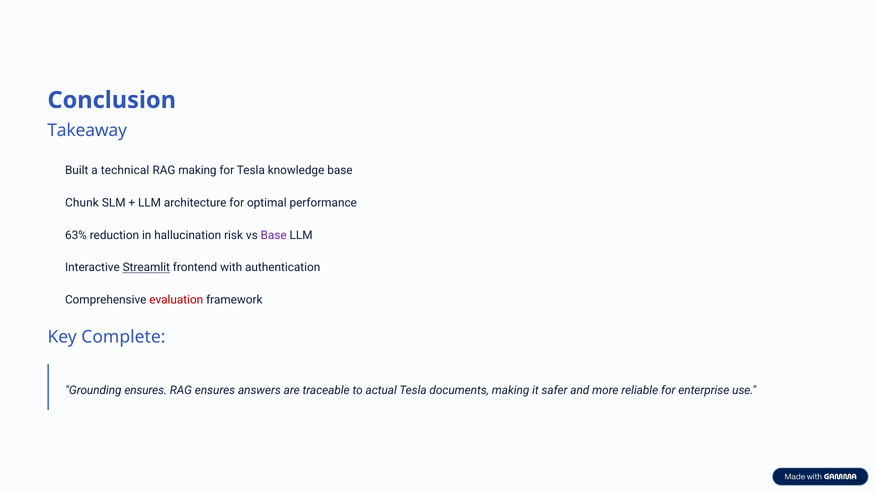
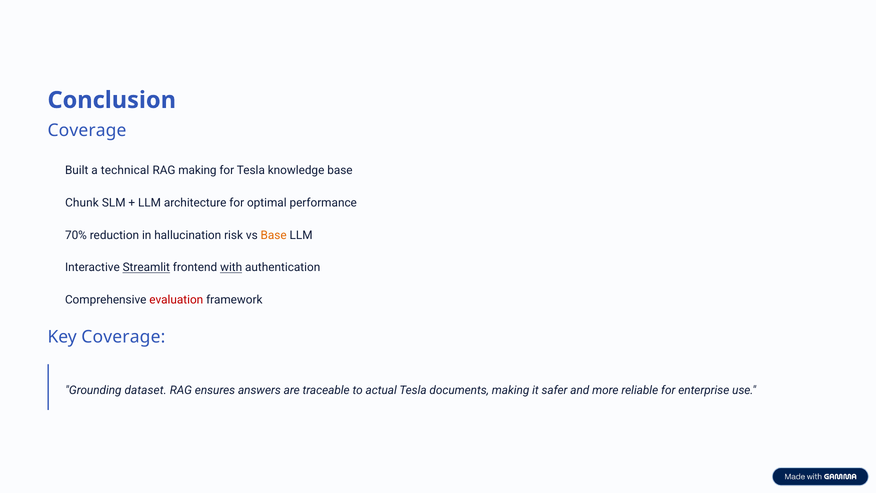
Takeaway: Takeaway -> Coverage (87, 130)
63%: 63% -> 70% (76, 235)
Base colour: purple -> orange (274, 235)
with underline: none -> present (231, 267)
Key Complete: Complete -> Coverage (123, 337)
Grounding ensures: ensures -> dataset (146, 390)
